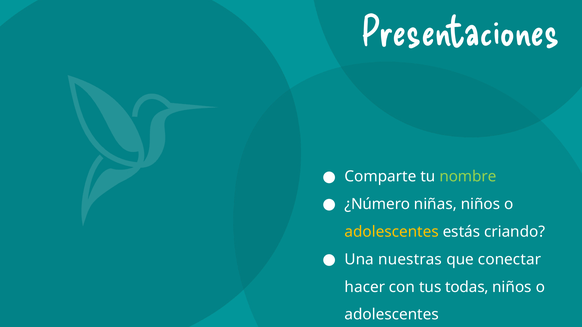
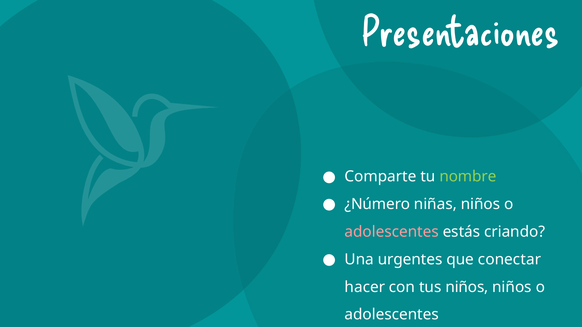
adolescentes colour: yellow -> pink (392, 232)
nuestras: nuestras -> urgentes (410, 260)
tus todas: todas -> niños (467, 287)
